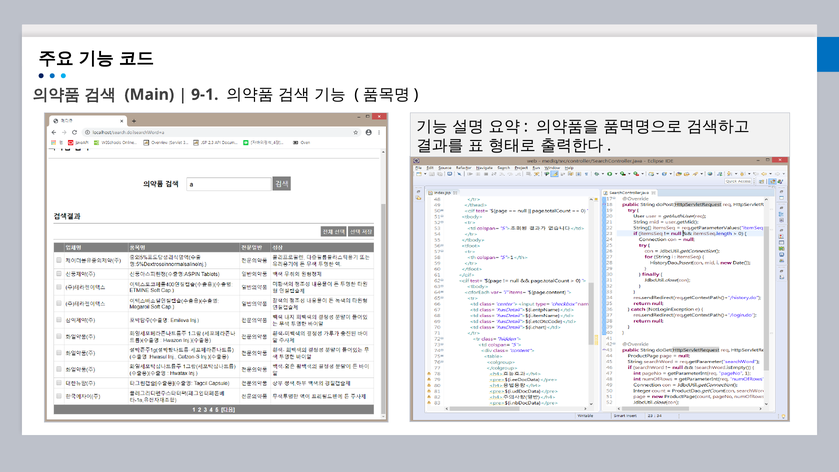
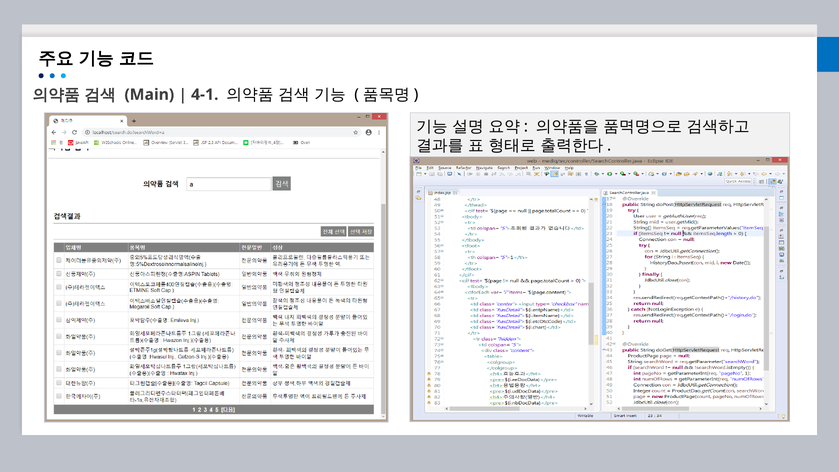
9-1: 9-1 -> 4-1 (205, 95)
